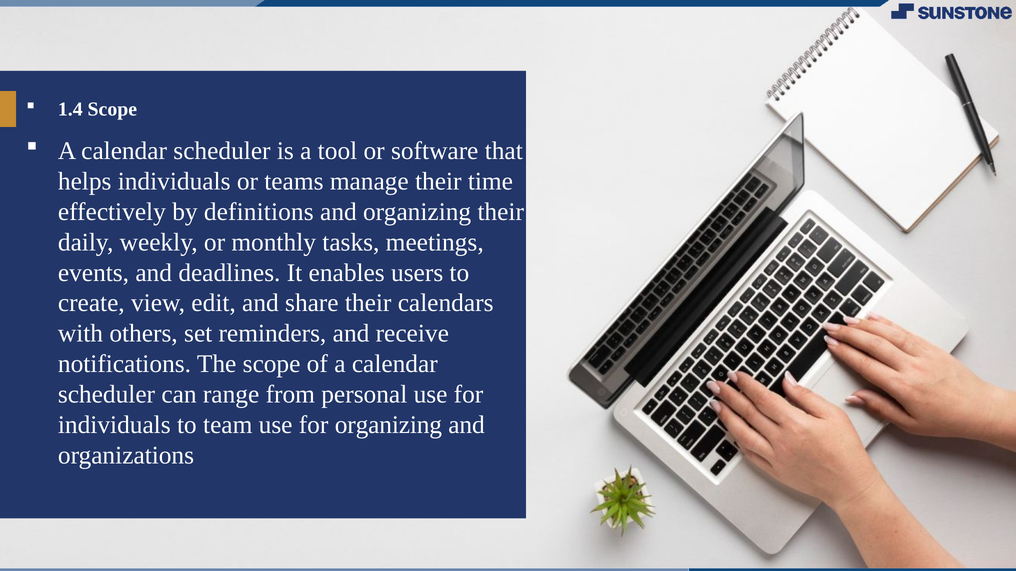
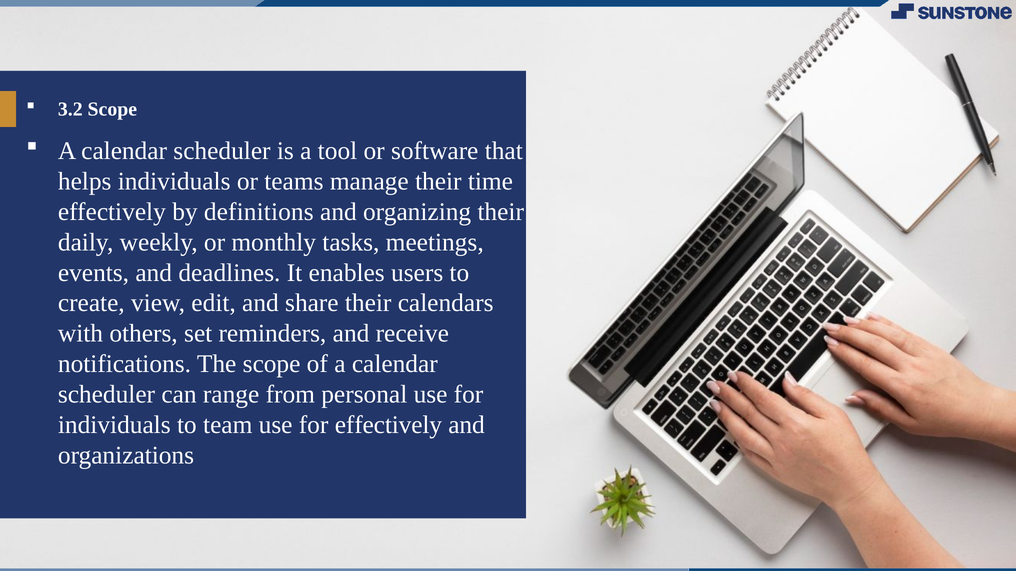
1.4: 1.4 -> 3.2 (70, 109)
for organizing: organizing -> effectively (388, 425)
